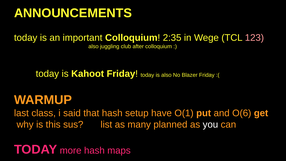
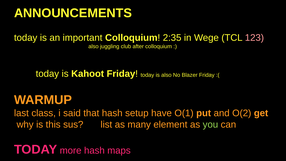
O(6: O(6 -> O(2 (242, 113)
planned: planned -> element (170, 124)
you colour: white -> light green (210, 124)
